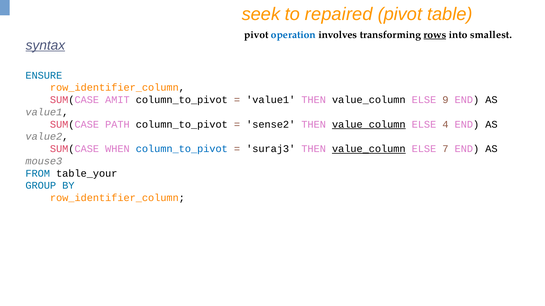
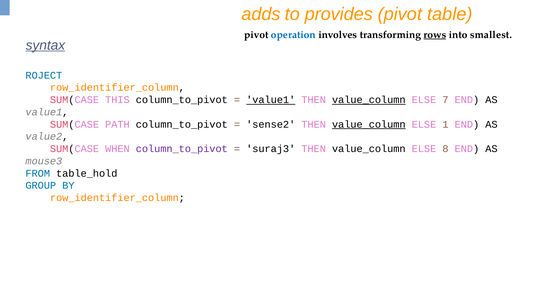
seek: seek -> adds (261, 14)
repaired: repaired -> provides (339, 14)
ENSURE: ENSURE -> ROJECT (44, 76)
AMIT: AMIT -> THIS (117, 100)
value1 underline: none -> present (271, 100)
value_column underline: none -> present (369, 100)
9: 9 -> 7 (445, 100)
4: 4 -> 1 (445, 125)
column_to_pivot colour: blue -> purple (182, 149)
value_column underline: present -> none (369, 149)
7: 7 -> 8 (445, 149)
table_your: table_your -> table_hold (87, 174)
